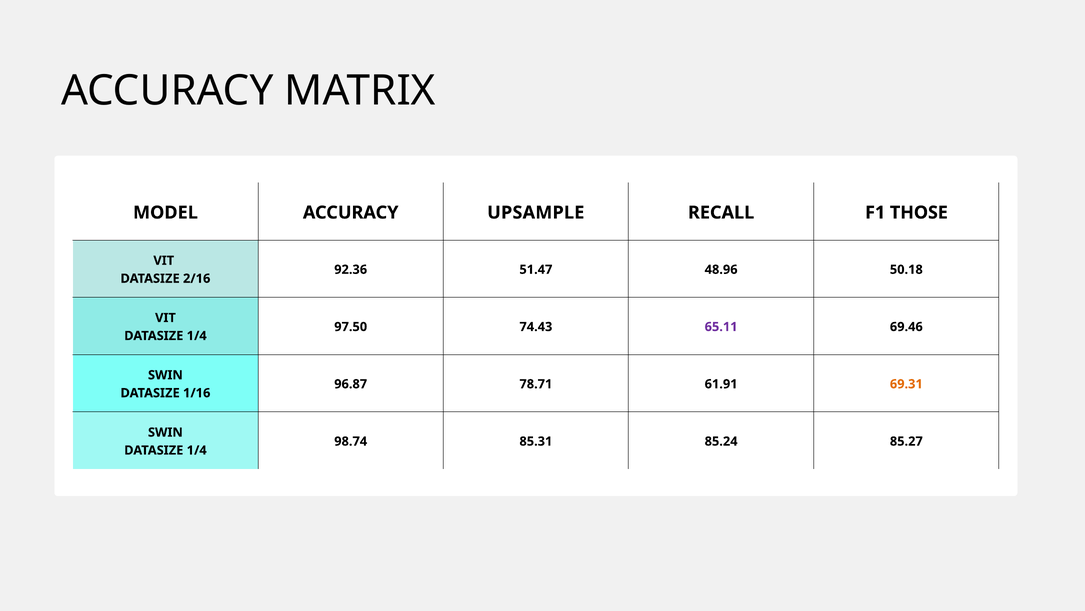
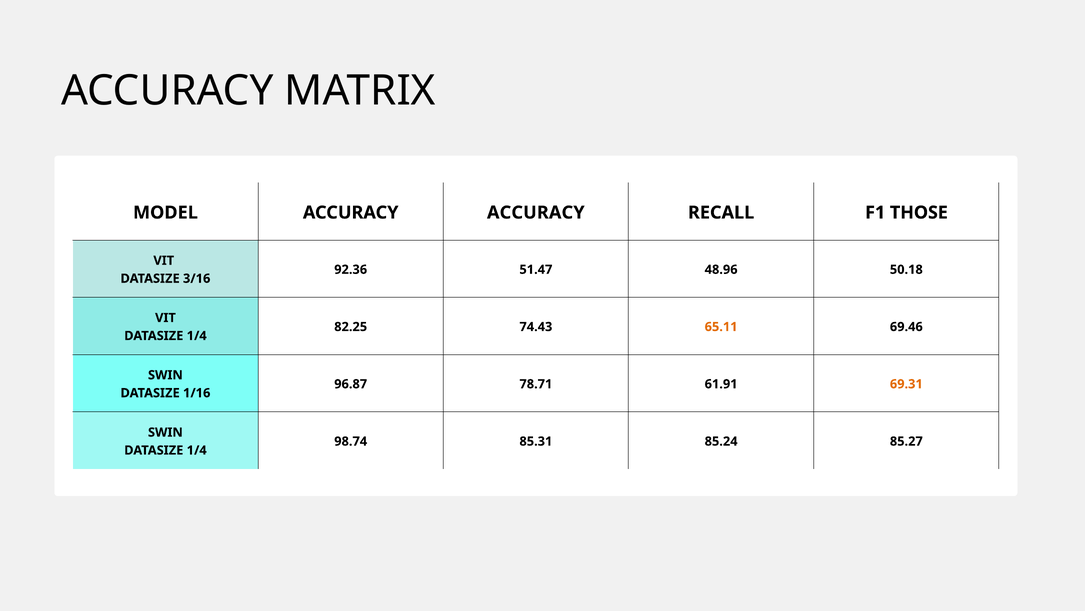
ACCURACY UPSAMPLE: UPSAMPLE -> ACCURACY (536, 212)
2/16: 2/16 -> 3/16 (197, 278)
97.50: 97.50 -> 82.25 (351, 326)
65.11 colour: purple -> orange (721, 326)
